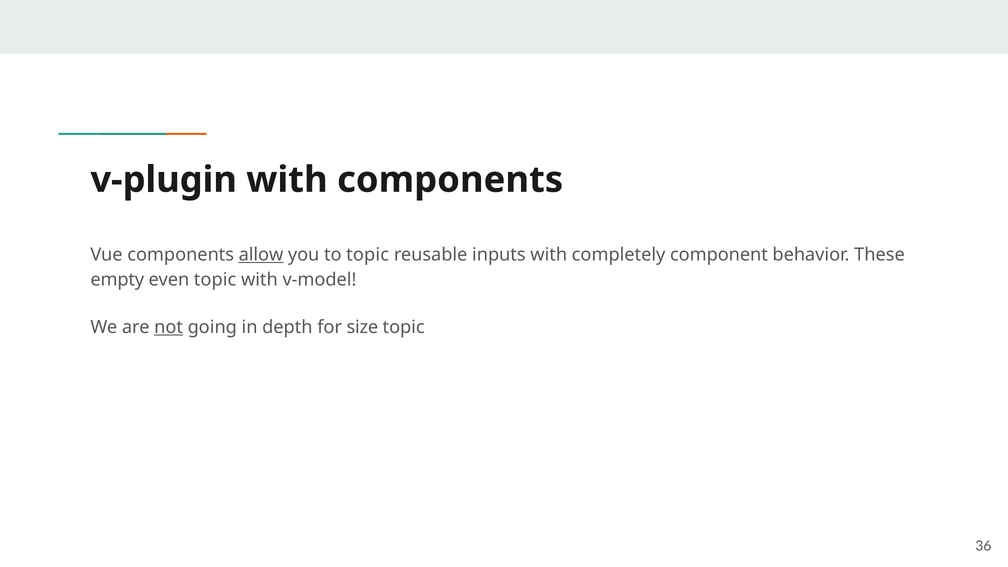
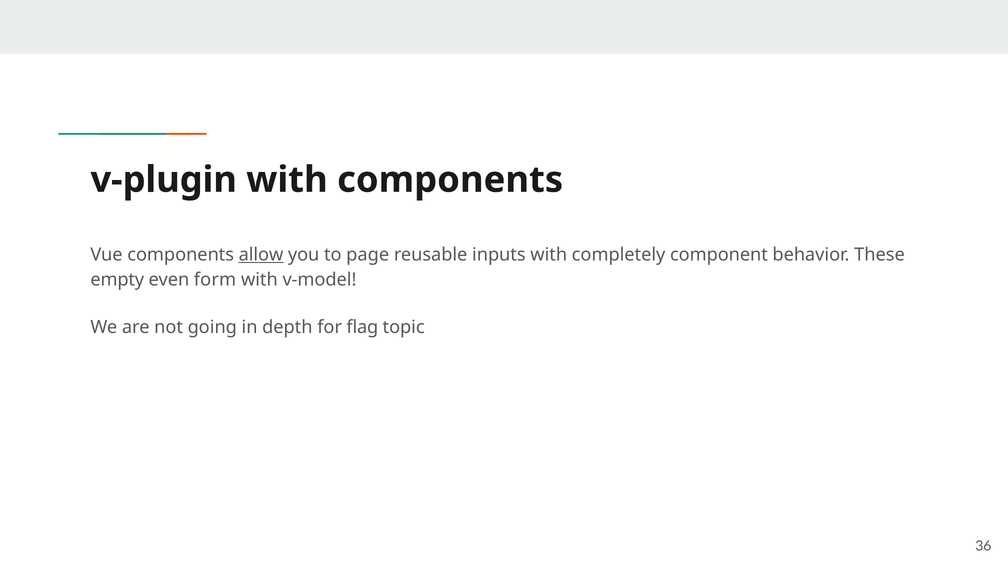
to topic: topic -> page (368, 255)
even topic: topic -> form (215, 280)
not underline: present -> none (169, 327)
size: size -> flag (362, 327)
